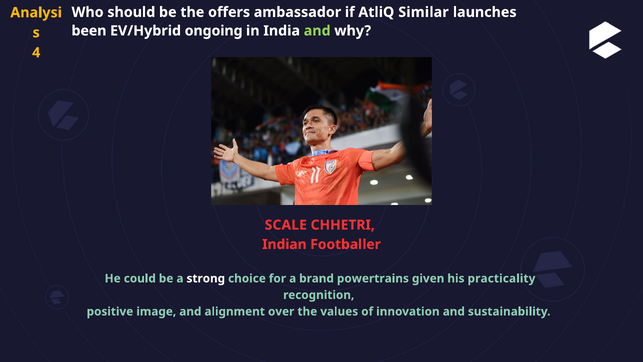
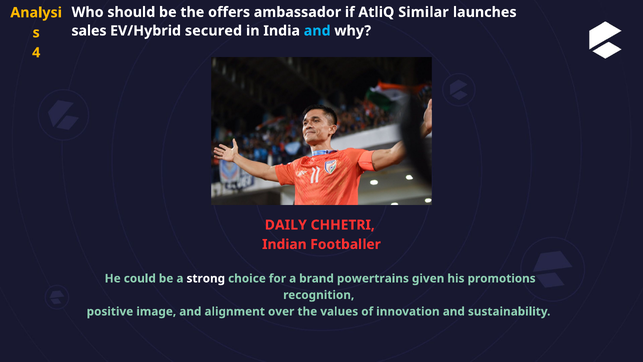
been: been -> sales (89, 31)
ongoing: ongoing -> secured (213, 31)
and colour: light green -> light blue (317, 31)
SCALE: SCALE -> DAILY (286, 225)
practicality: practicality -> promotions (502, 278)
